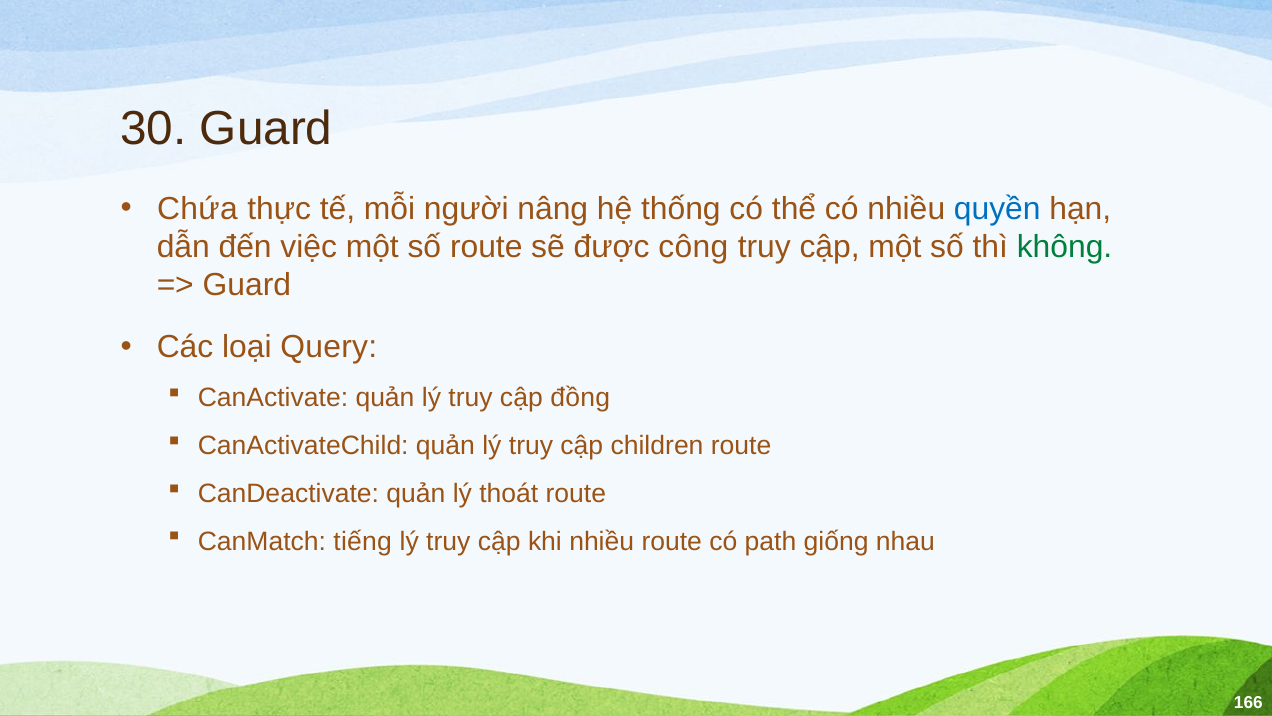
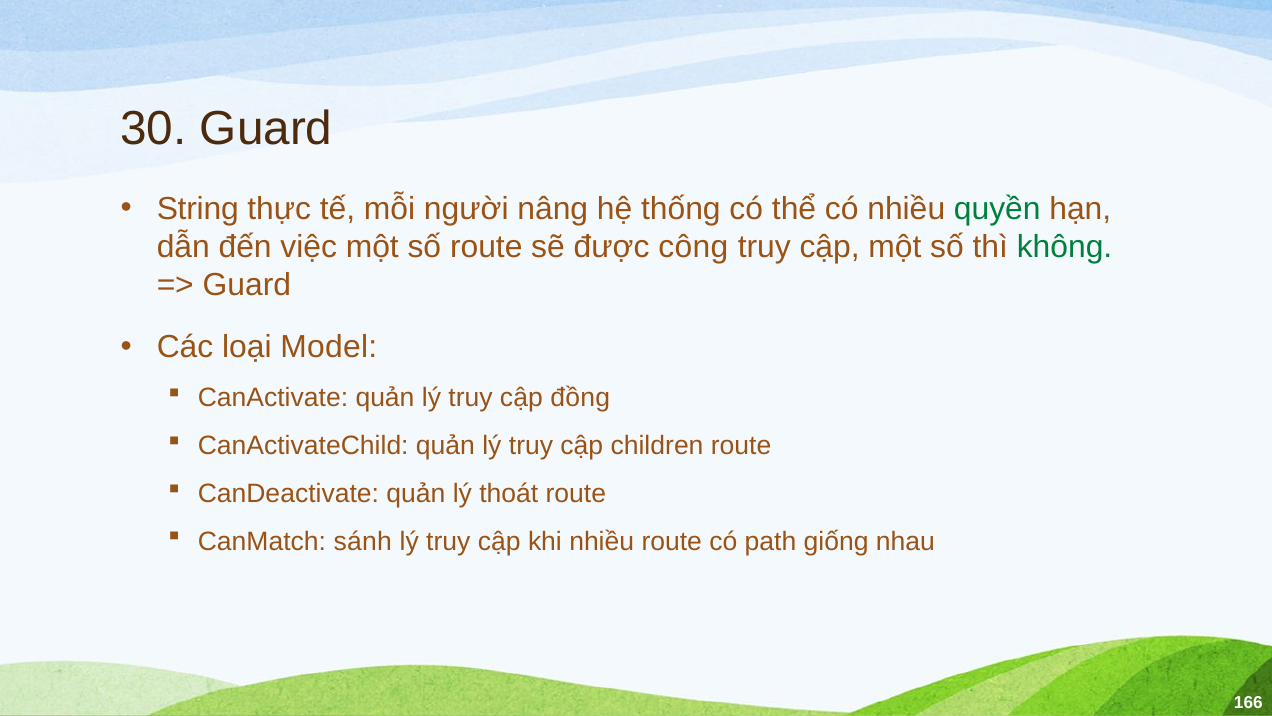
Chứa: Chứa -> String (198, 209)
quyền colour: blue -> green (997, 209)
Query: Query -> Model (329, 347)
tiếng: tiếng -> sánh (363, 541)
